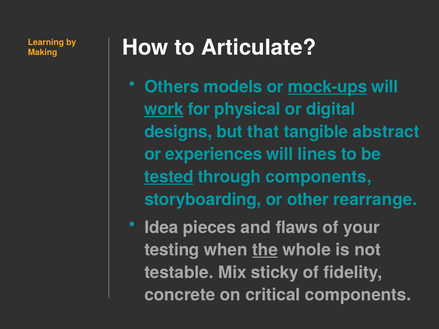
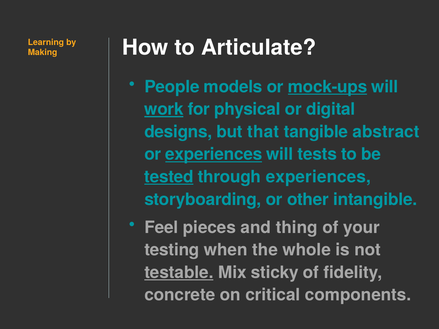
Others: Others -> People (172, 87)
experiences underline: none -> present (214, 154)
lines: lines -> tests (317, 154)
through components: components -> experiences (318, 177)
rearrange: rearrange -> intangible (375, 200)
Idea: Idea -> Feel (161, 228)
flaws: flaws -> thing (297, 228)
the underline: present -> none (265, 250)
testable underline: none -> present (179, 273)
